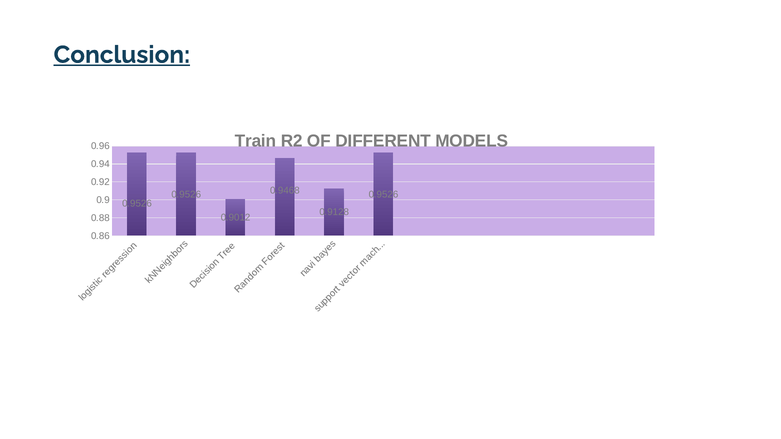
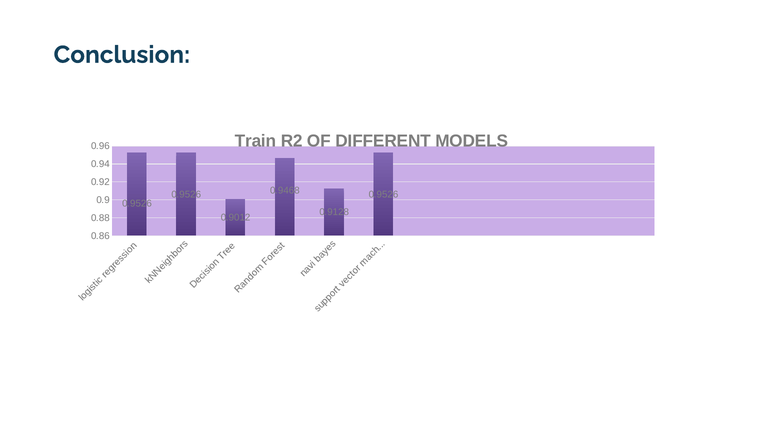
Conclusion underline: present -> none (122, 55)
